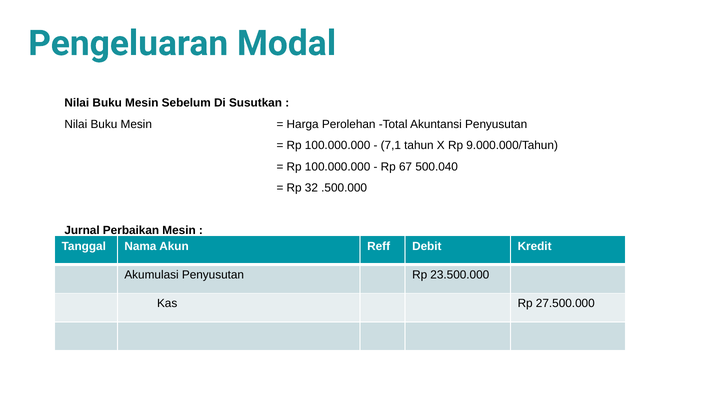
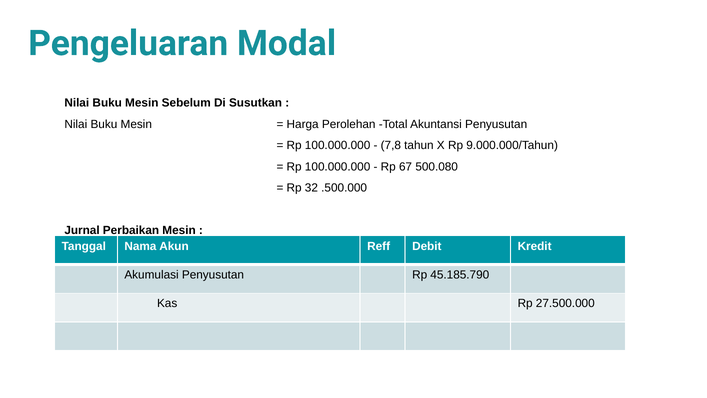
7,1: 7,1 -> 7,8 (391, 145)
500.040: 500.040 -> 500.080 (437, 167)
23.500.000: 23.500.000 -> 45.185.790 (460, 275)
